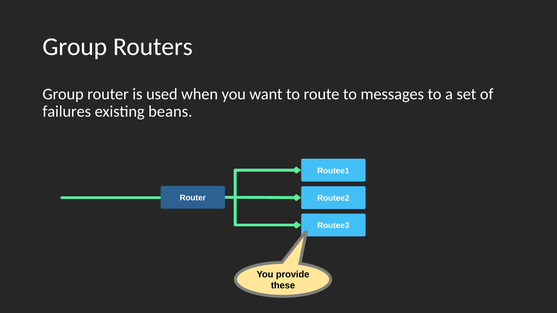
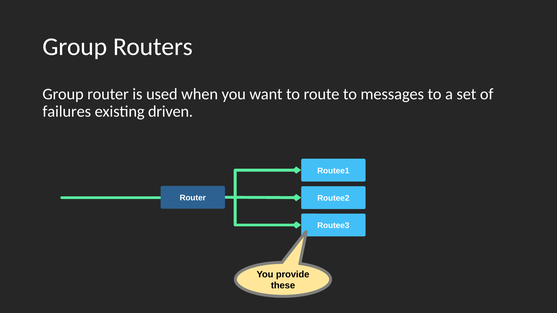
beans: beans -> driven (171, 112)
